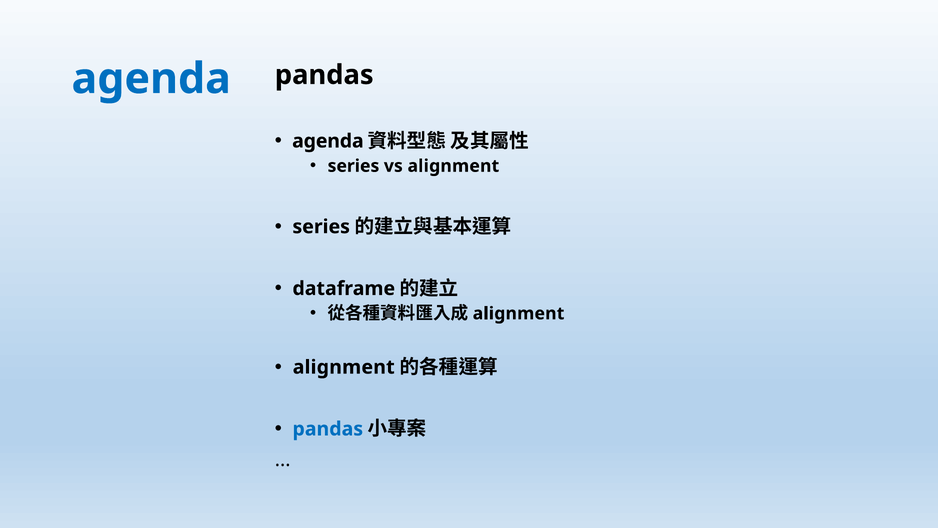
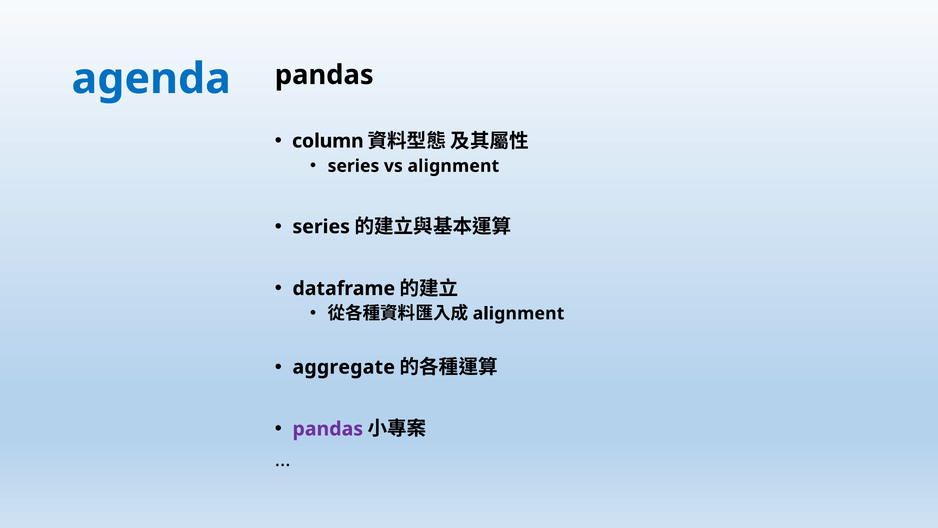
agenda: agenda -> column (328, 141)
alignment: alignment -> aggregate (344, 367)
pandas colour: blue -> purple (328, 429)
